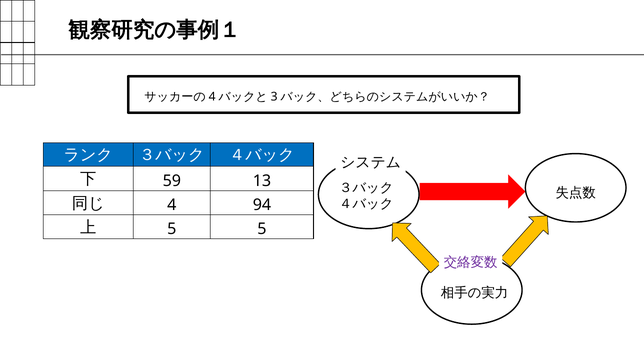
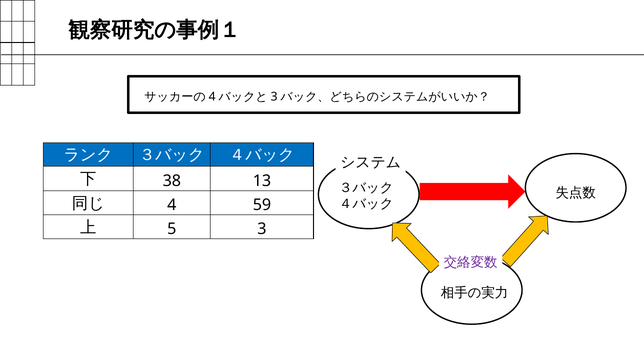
59: 59 -> 38 (172, 181)
94: 94 -> 59 (262, 205)
5 5: 5 -> 3 (262, 229)
